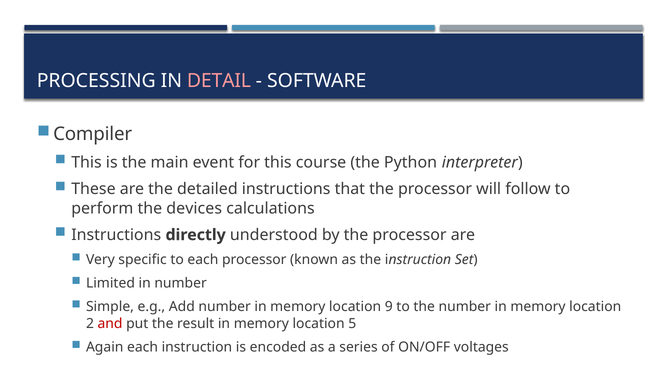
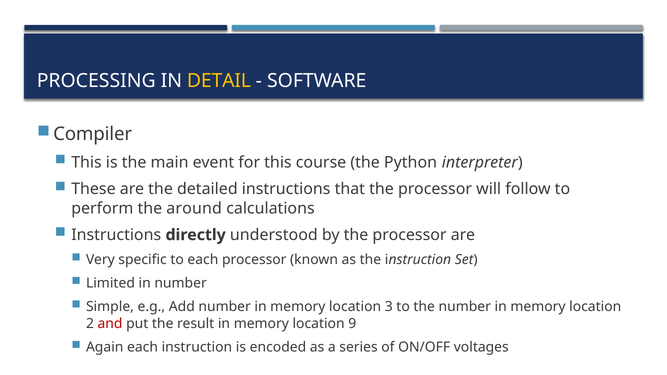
DETAIL colour: pink -> yellow (219, 81)
devices: devices -> around (194, 208)
9: 9 -> 3 (389, 307)
5: 5 -> 9 (352, 324)
